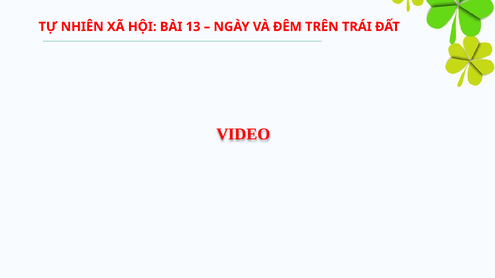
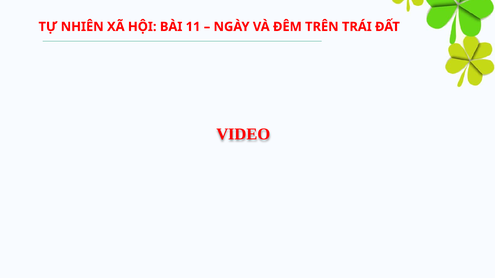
13: 13 -> 11 (193, 27)
